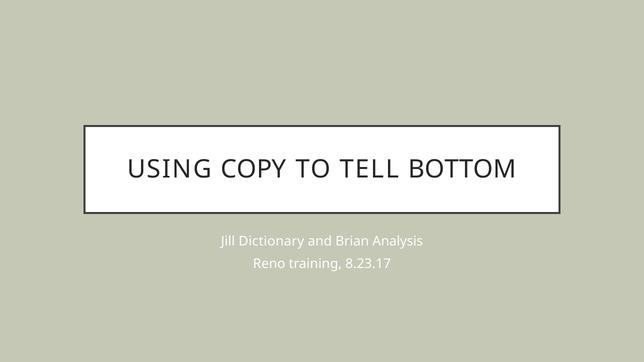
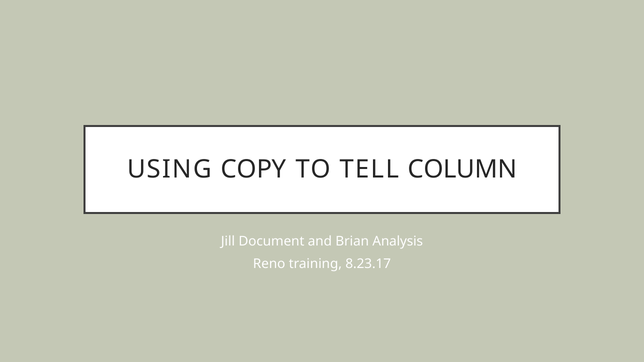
BOTTOM: BOTTOM -> COLUMN (462, 169)
Dictionary: Dictionary -> Document (271, 241)
